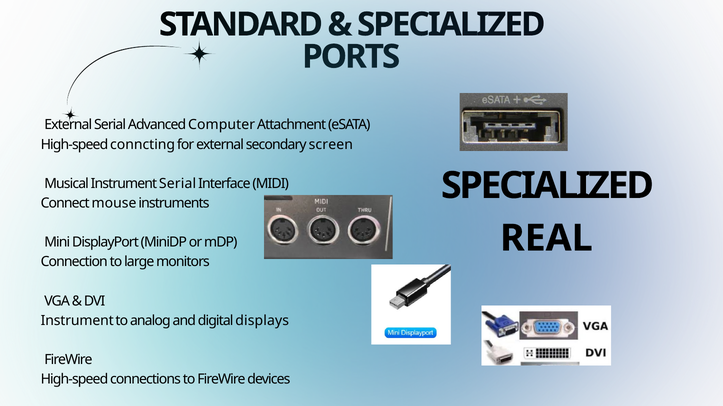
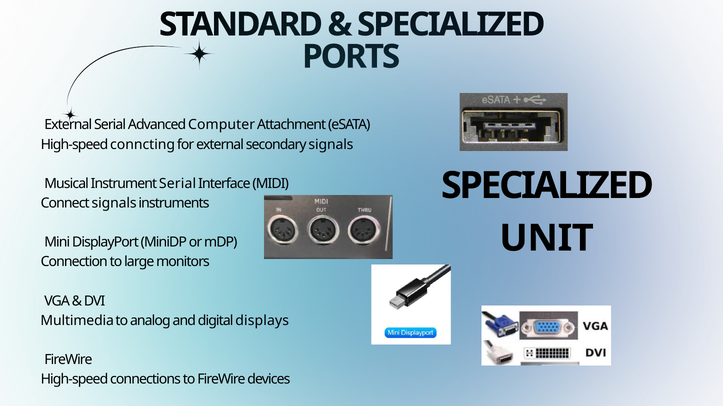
secondary screen: screen -> signals (331, 145)
Connect mouse: mouse -> signals (114, 203)
REAL: REAL -> UNIT (546, 239)
Instrument: Instrument -> Multimedia (77, 321)
